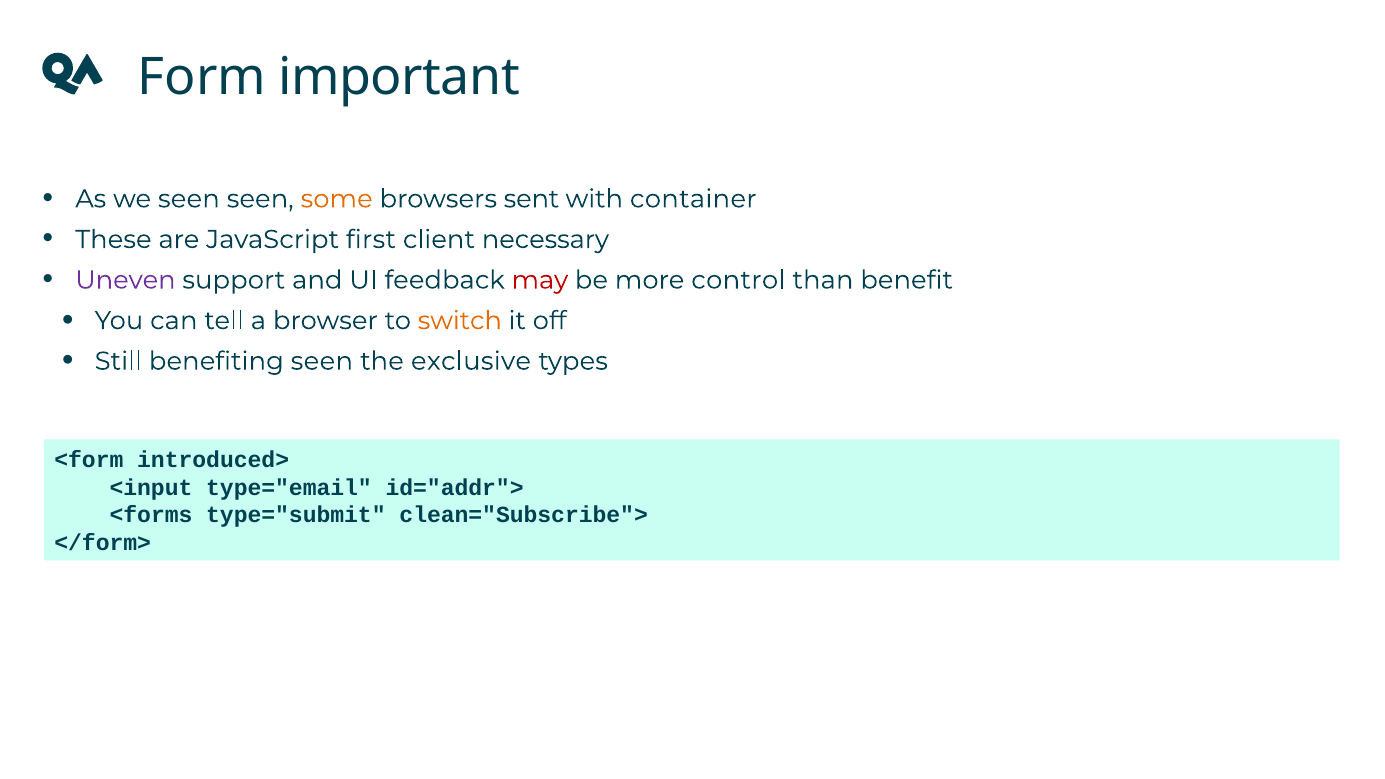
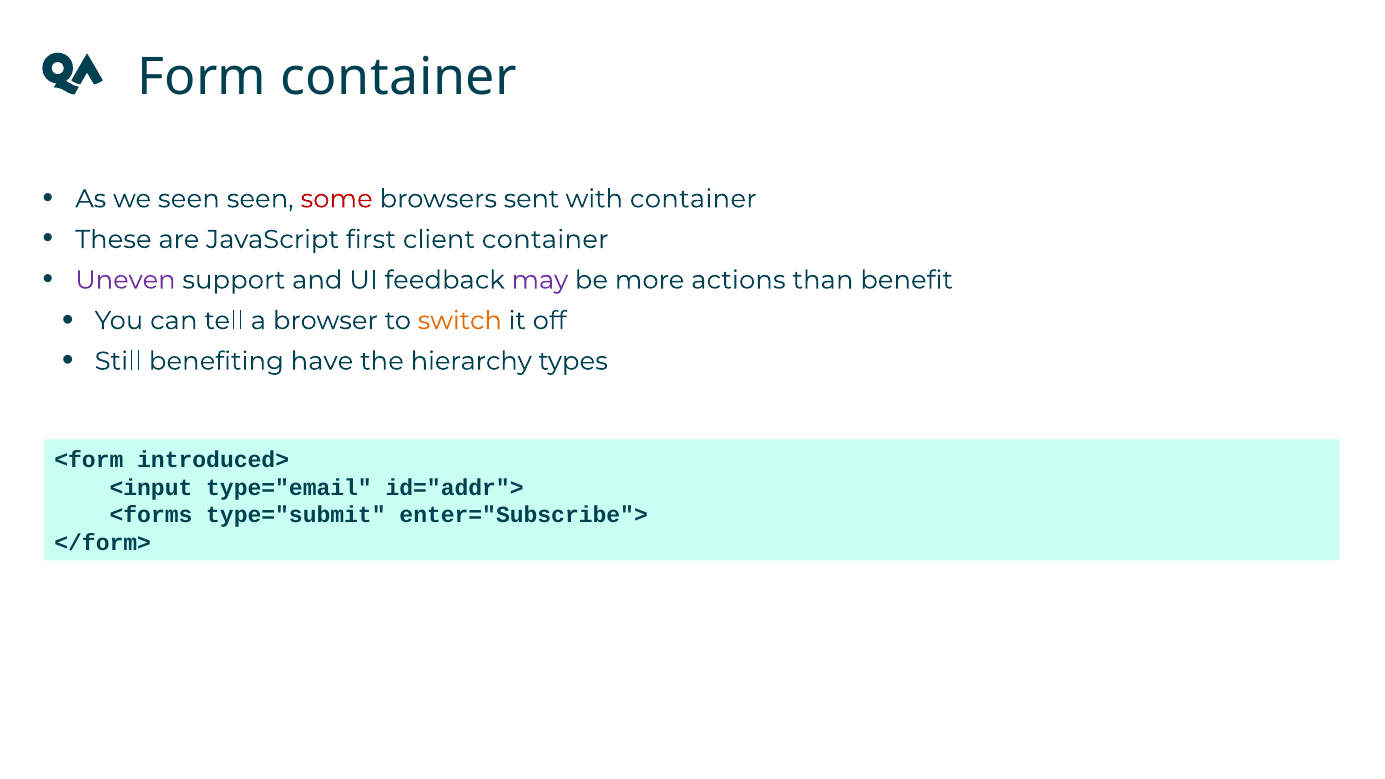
Form important: important -> container (399, 78)
some colour: orange -> red (337, 199)
client necessary: necessary -> container (545, 240)
may colour: red -> purple (540, 280)
control: control -> actions (738, 280)
benefiting seen: seen -> have (322, 361)
exclusive: exclusive -> hierarchy (471, 361)
clean="Subscribe">: clean="Subscribe"> -> enter="Subscribe"> (524, 515)
